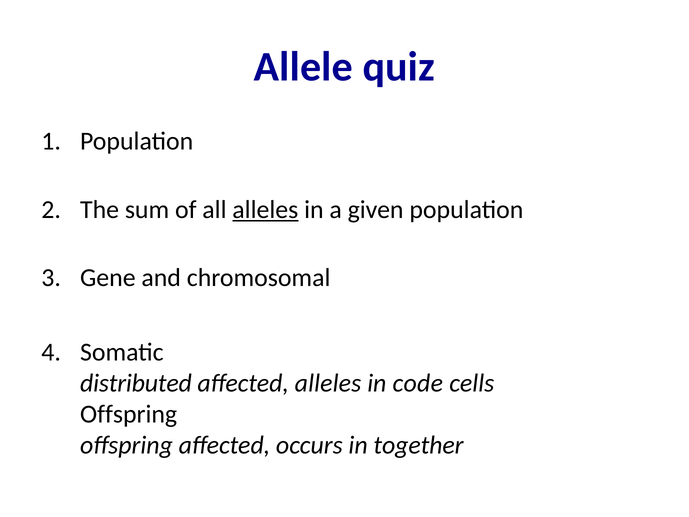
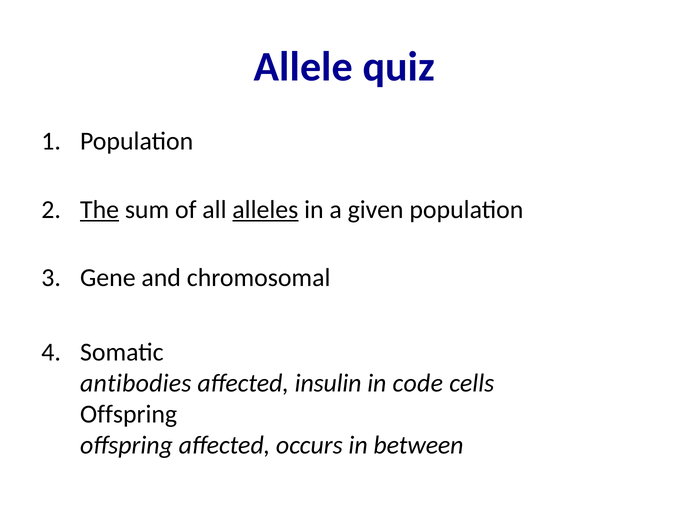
The underline: none -> present (100, 210)
distributed: distributed -> antibodies (136, 383)
affected alleles: alleles -> insulin (328, 383)
together: together -> between (418, 445)
